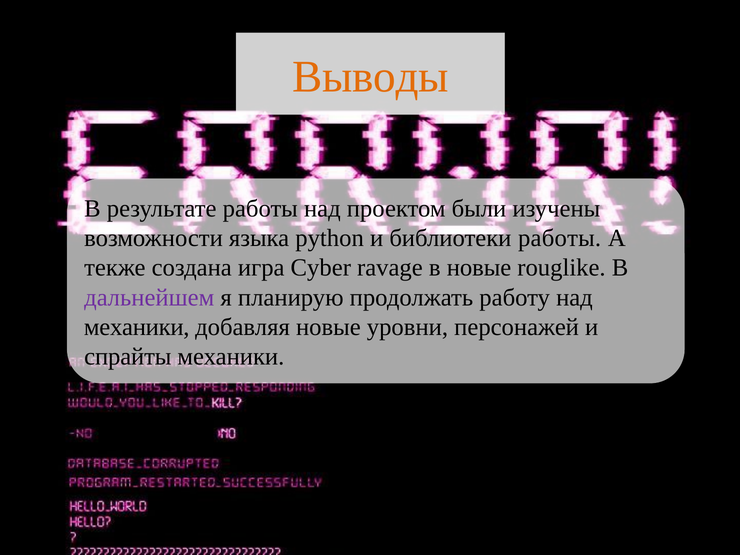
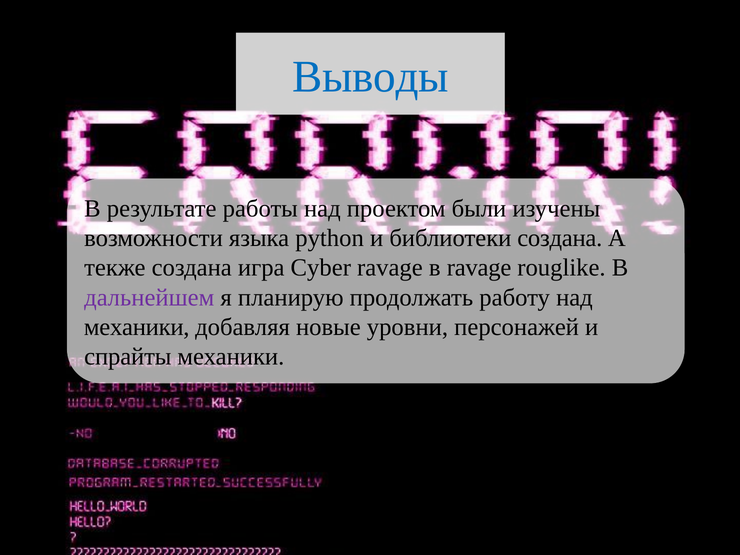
Выводы colour: orange -> blue (370, 77)
библиотеки работы: работы -> создана (560, 238)
в новые: новые -> ravage (479, 268)
